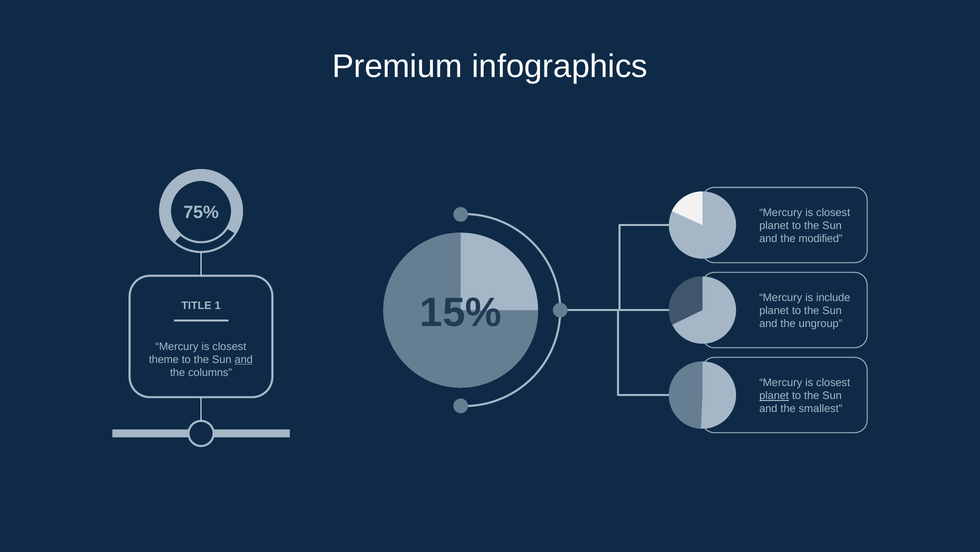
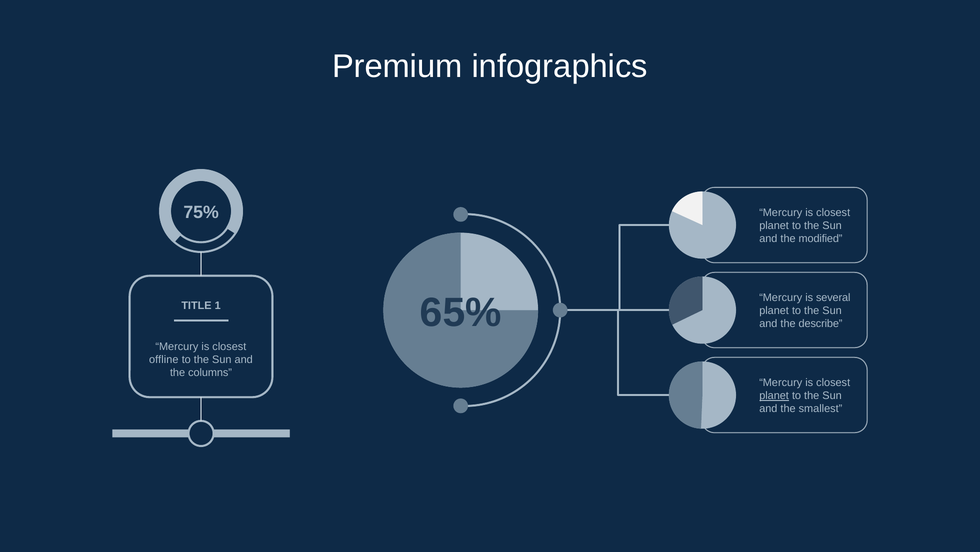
include: include -> several (833, 297)
15%: 15% -> 65% (461, 313)
ungroup: ungroup -> describe (821, 323)
theme: theme -> offline (164, 359)
and underline: present -> none (244, 359)
